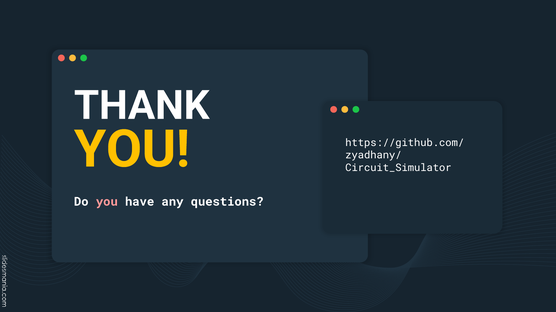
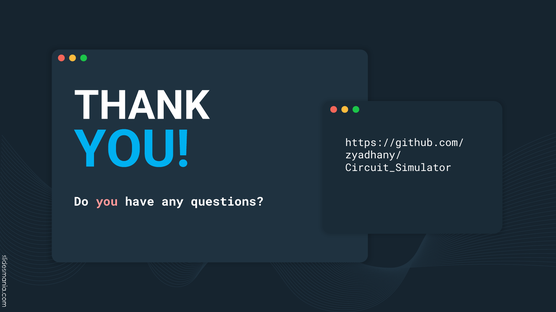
YOU colour: yellow -> light blue (132, 150)
